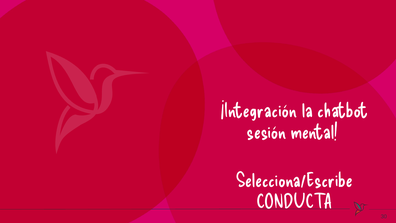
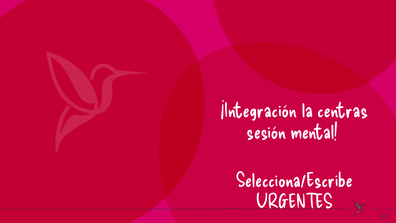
chatbot: chatbot -> centras (343, 111)
CONDUCTA: CONDUCTA -> URGENTES (294, 202)
